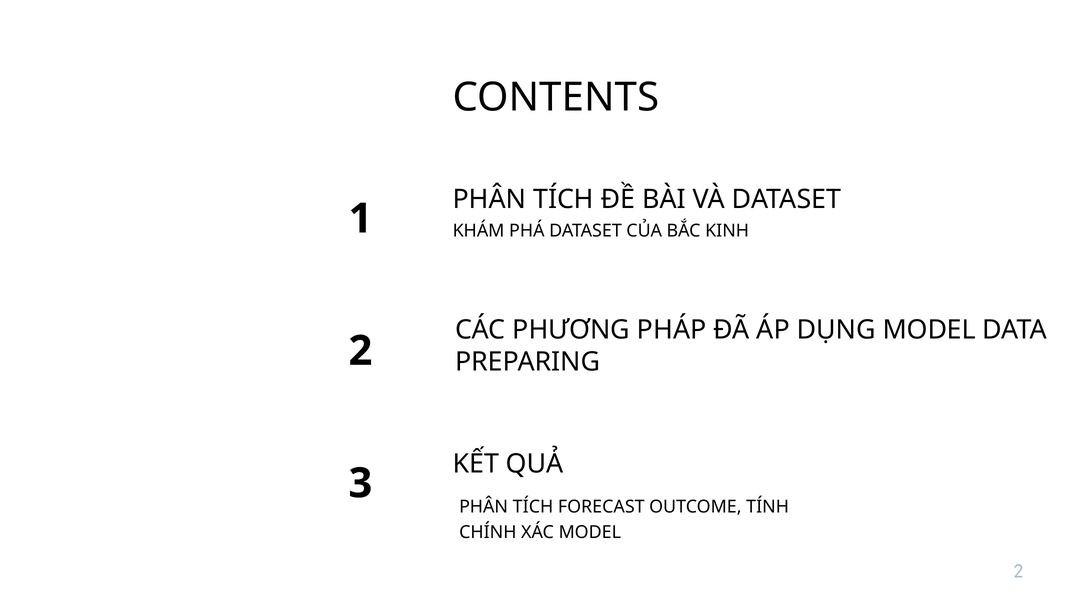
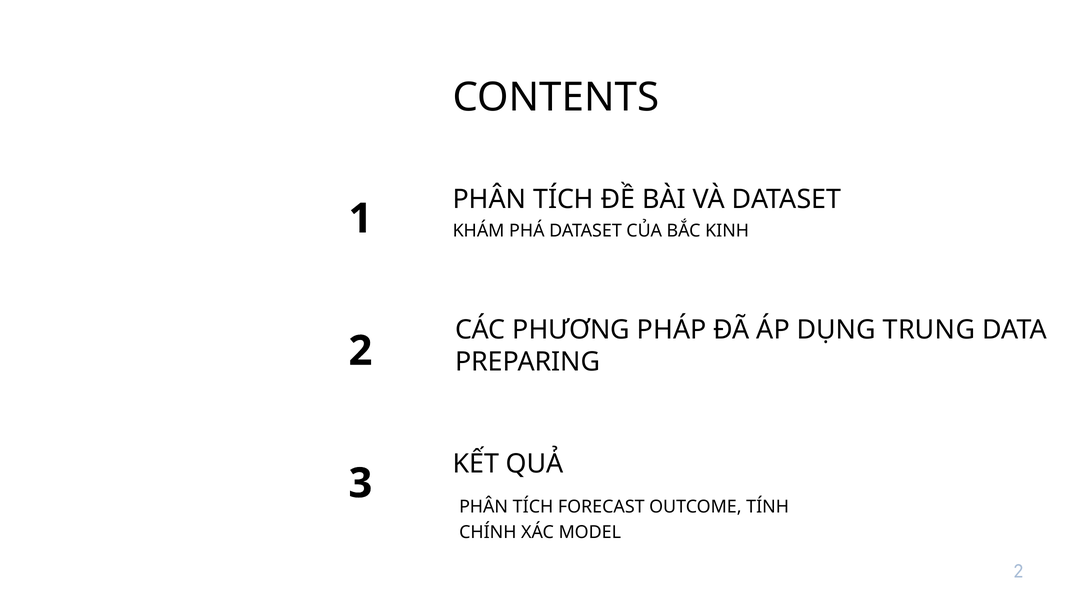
DỤNG MODEL: MODEL -> TRUNG (929, 330)
